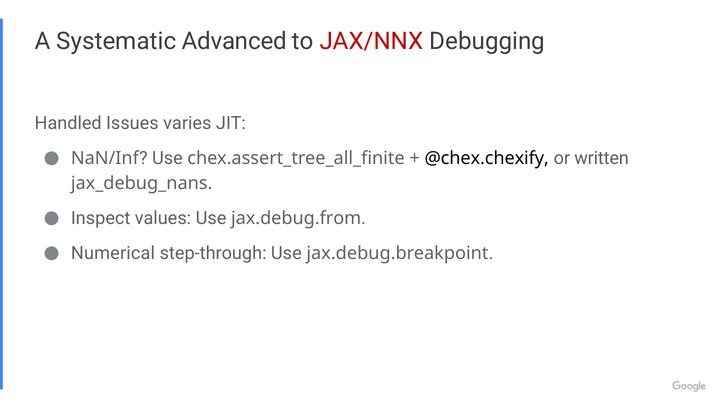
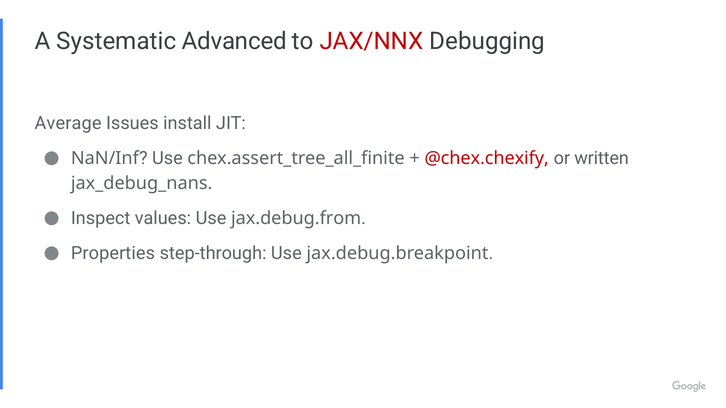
Handled: Handled -> Average (68, 123)
varies: varies -> install (187, 123)
@chex.chexify colour: black -> red (487, 158)
Numerical: Numerical -> Properties (113, 254)
